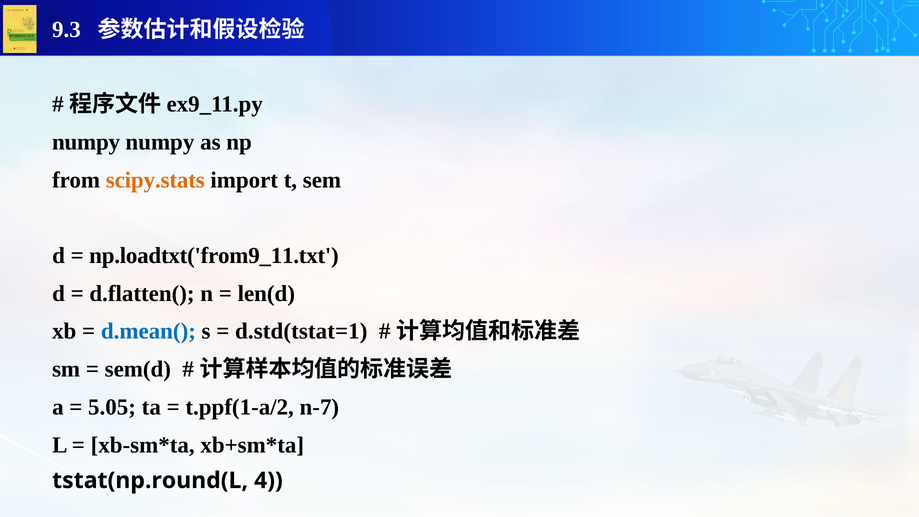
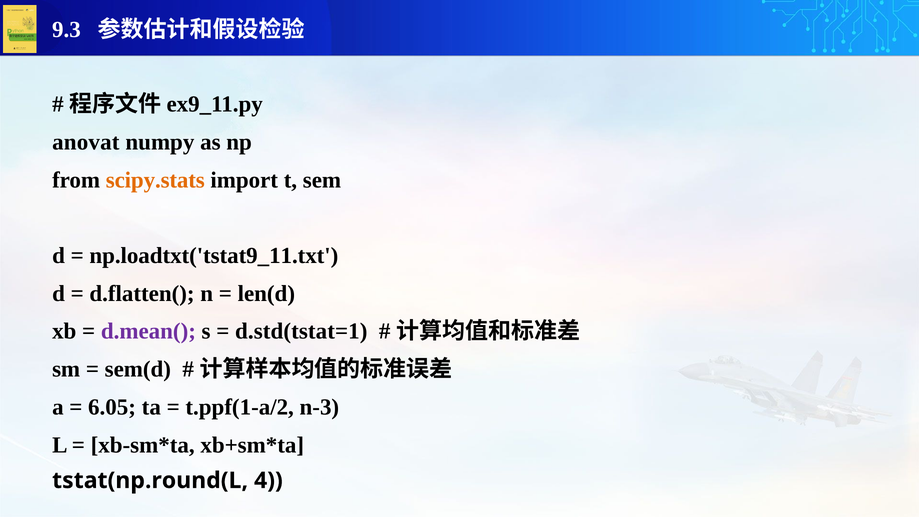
numpy: numpy -> anovat (86, 142)
np.loadtxt('from9_11.txt: np.loadtxt('from9_11.txt -> np.loadtxt('tstat9_11.txt (214, 256)
d.mean( colour: blue -> purple (148, 331)
5.05: 5.05 -> 6.05 (112, 407)
n-7: n-7 -> n-3 (319, 407)
